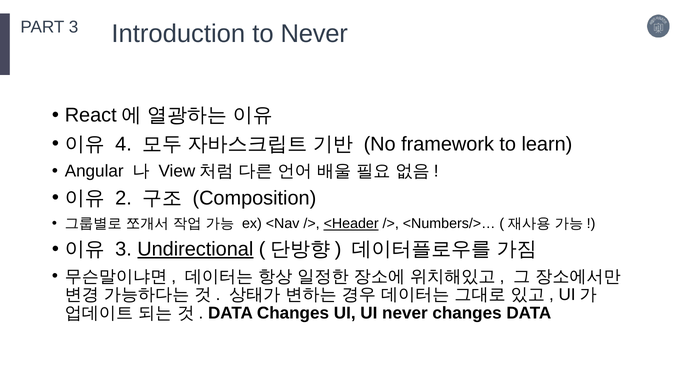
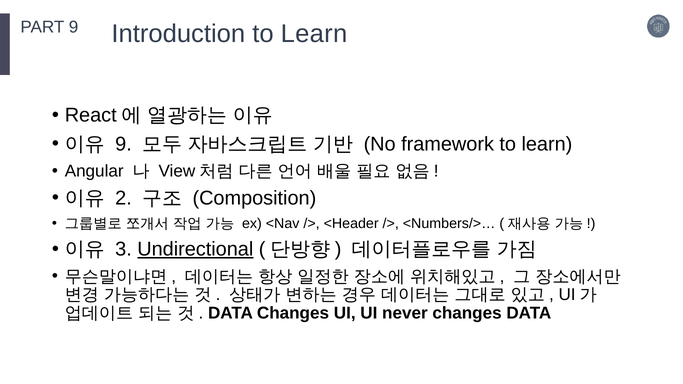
PART 3: 3 -> 9 (74, 27)
Introduction to Never: Never -> Learn (314, 34)
4: 4 -> 9 (124, 144)
<Header underline: present -> none (351, 224)
